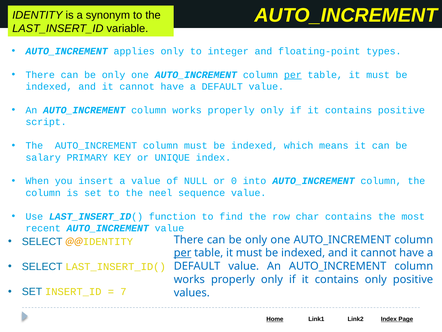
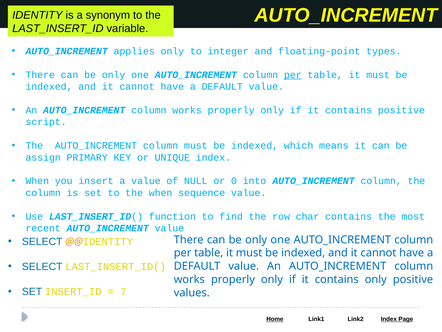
salary: salary -> assign (43, 157)
the neel: neel -> when (161, 193)
per underline: present -> none (183, 253)
